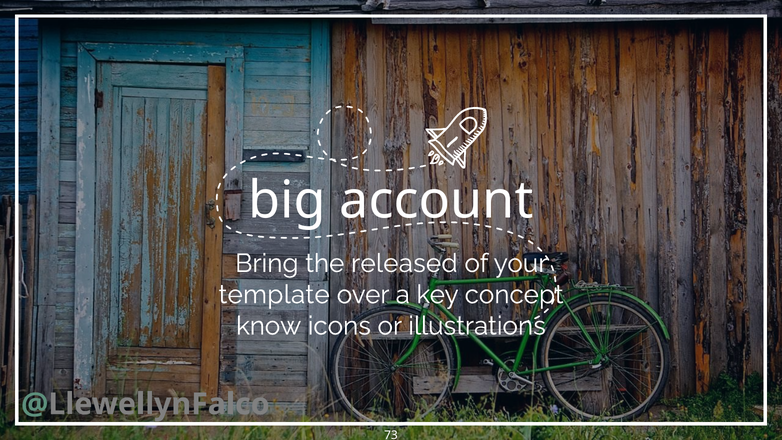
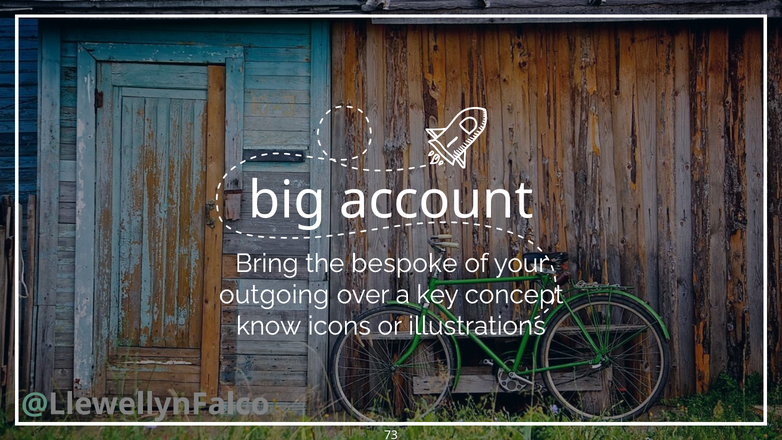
released: released -> bespoke (404, 263)
template: template -> outgoing (274, 295)
